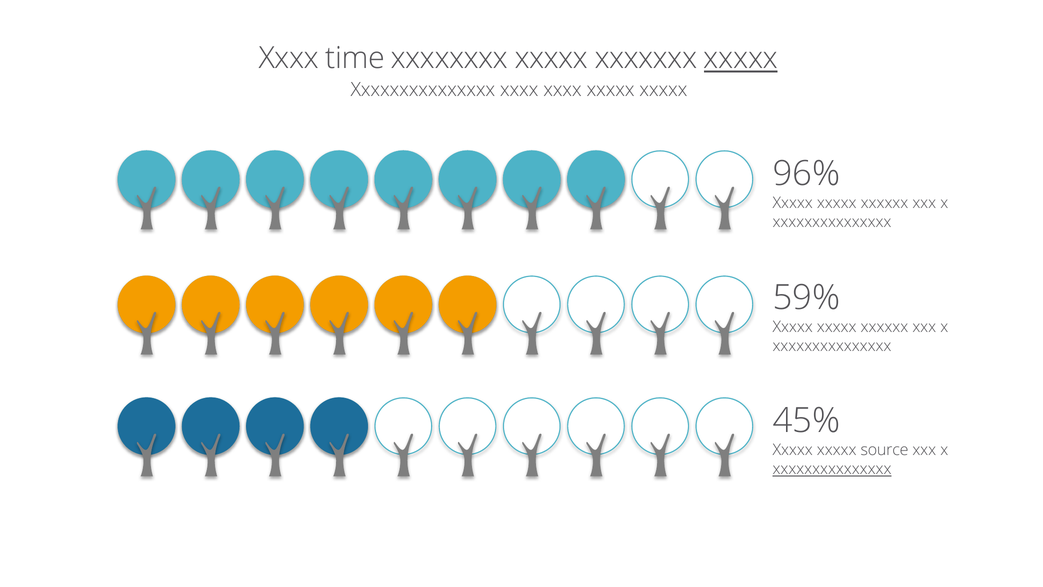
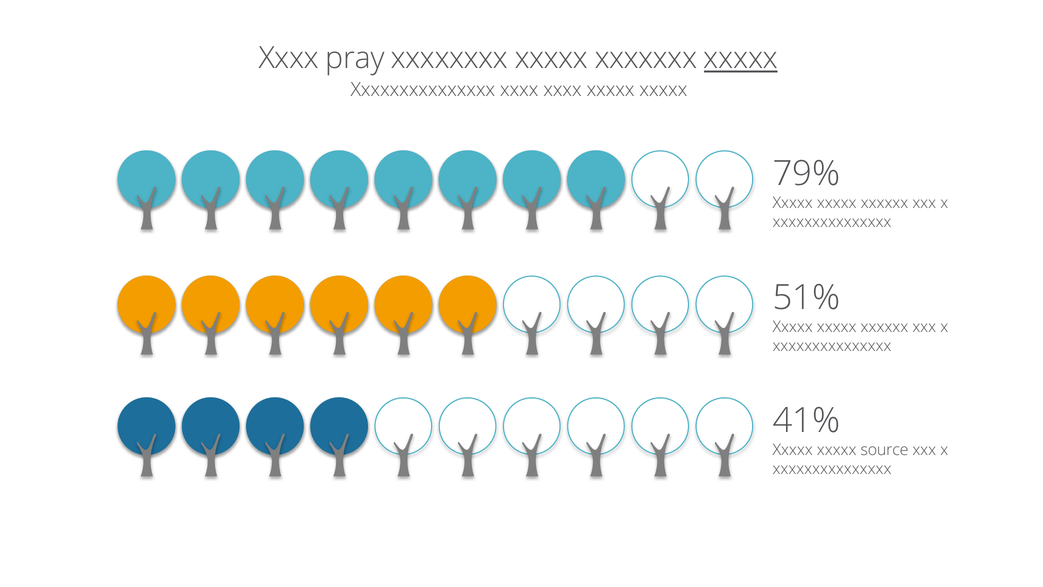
time: time -> pray (355, 58)
96%: 96% -> 79% (806, 174)
59%: 59% -> 51% (806, 298)
45%: 45% -> 41% (806, 421)
xxxxxxxxxxxxxxx underline: present -> none (832, 469)
